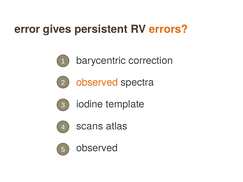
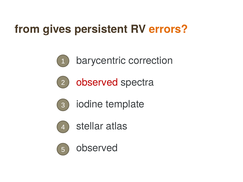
error: error -> from (27, 29)
observed colour: orange -> red (97, 83)
scans: scans -> stellar (90, 126)
